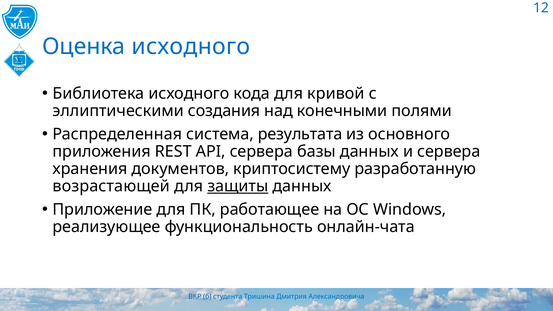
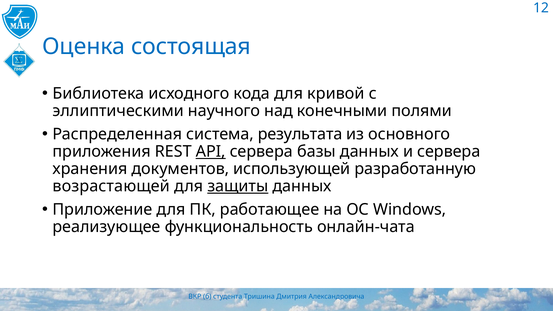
Оценка исходного: исходного -> состоящая (191, 46)
создания: создания -> научного (224, 111)
API underline: none -> present (211, 152)
криптосистему: криптосистему -> использующей (292, 169)
